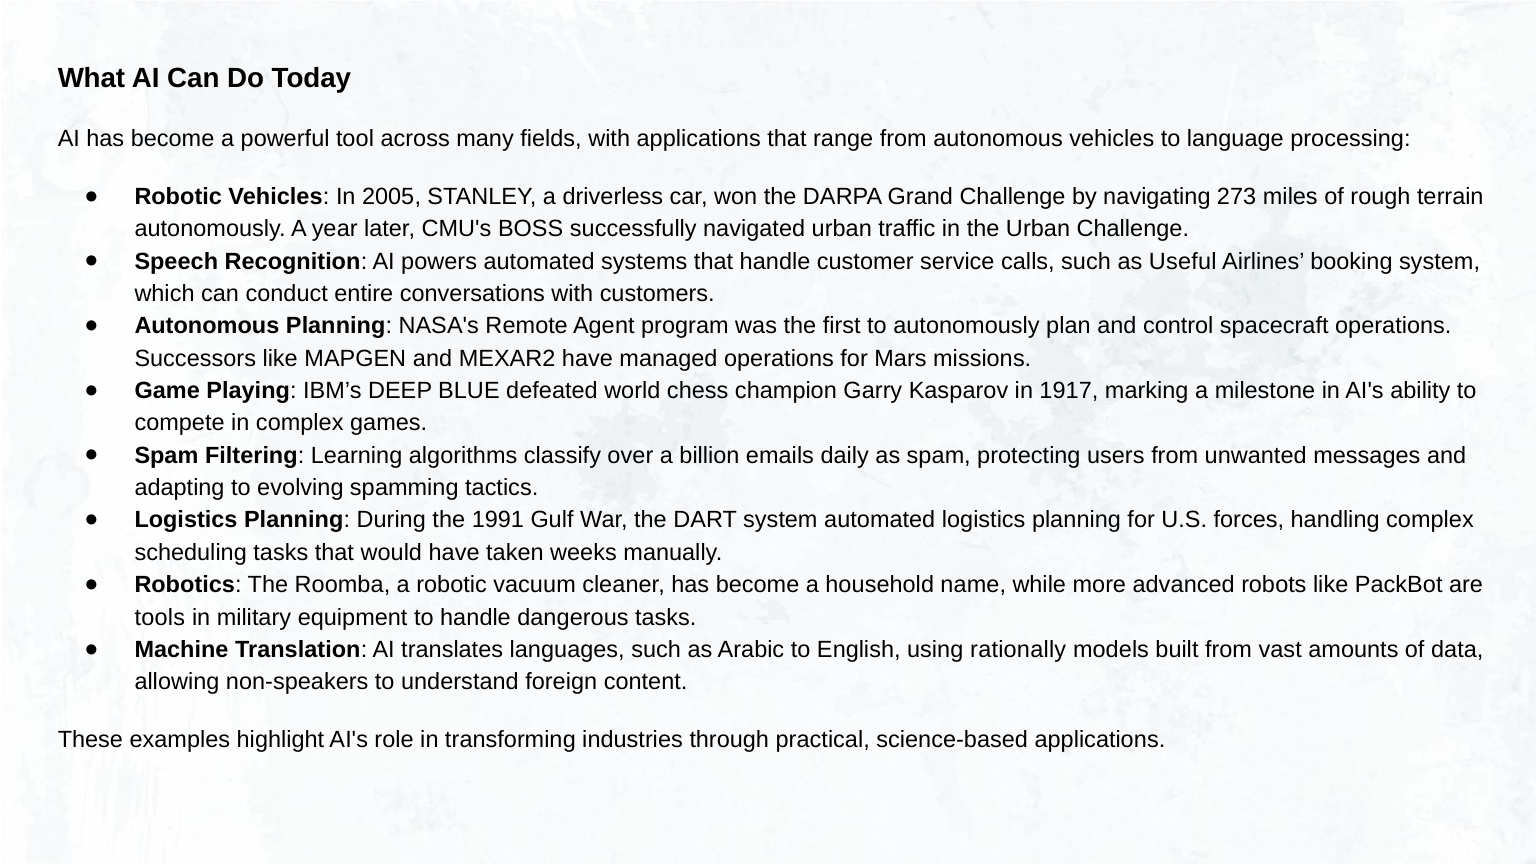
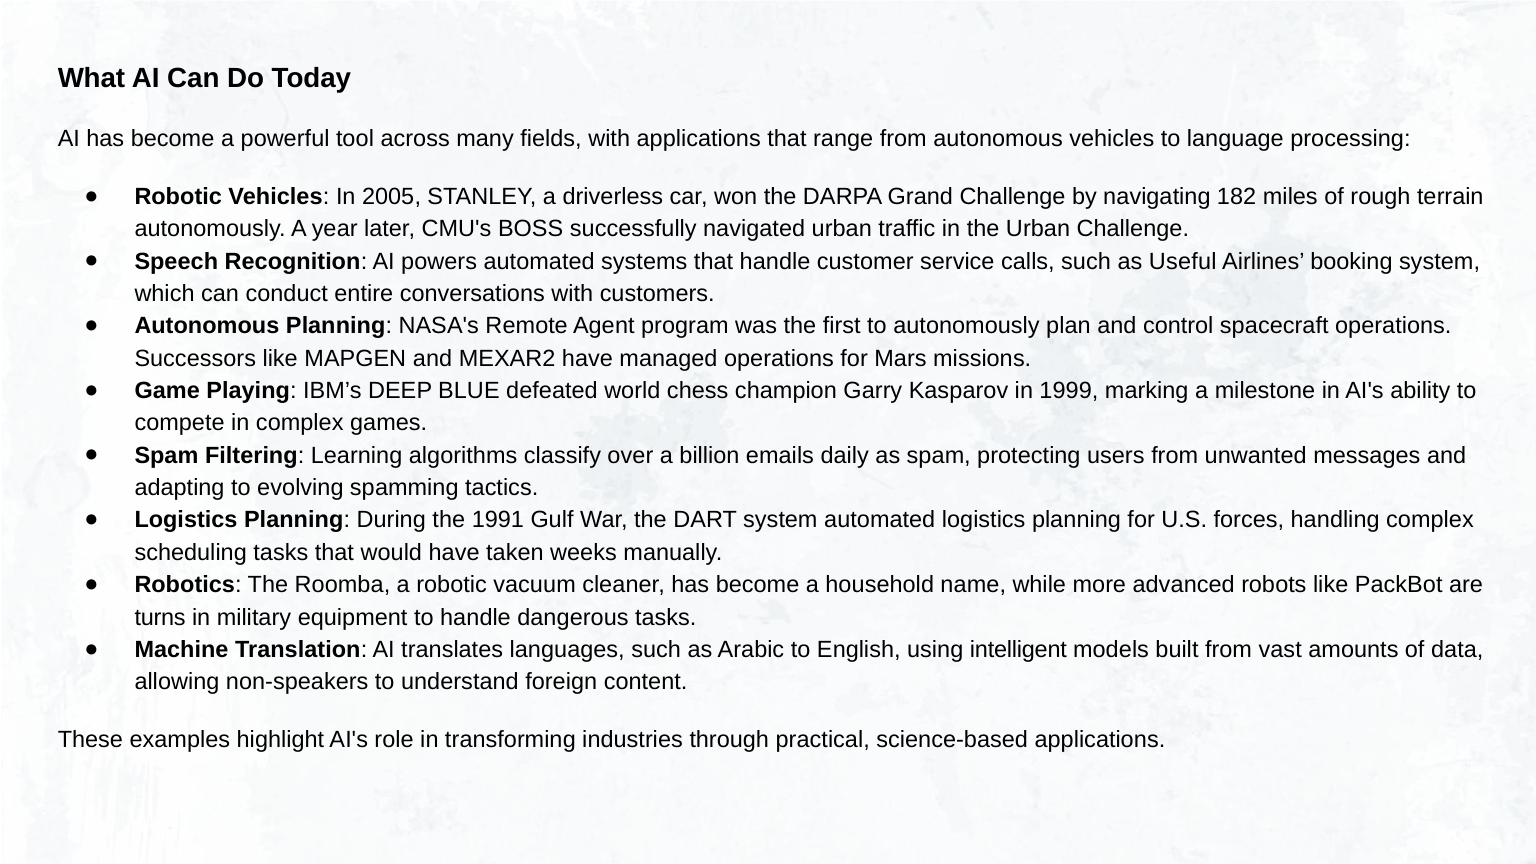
273: 273 -> 182 (1237, 197)
1917: 1917 -> 1999 (1069, 391)
tools: tools -> turns (160, 617)
rationally: rationally -> intelligent (1018, 650)
